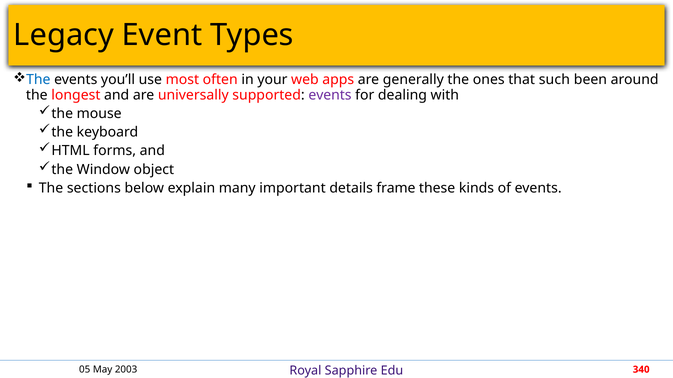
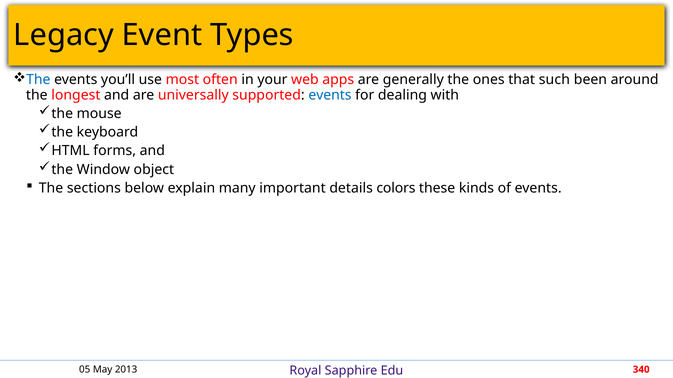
events colour: purple -> blue (330, 95)
frame: frame -> colors (396, 188)
2003: 2003 -> 2013 (126, 370)
